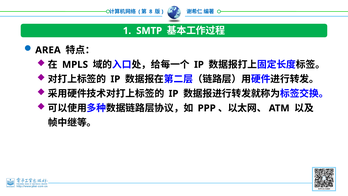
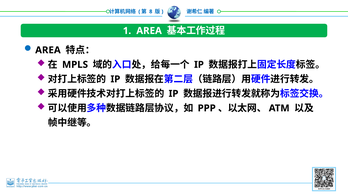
1 SMTP: SMTP -> AREA (149, 31)
